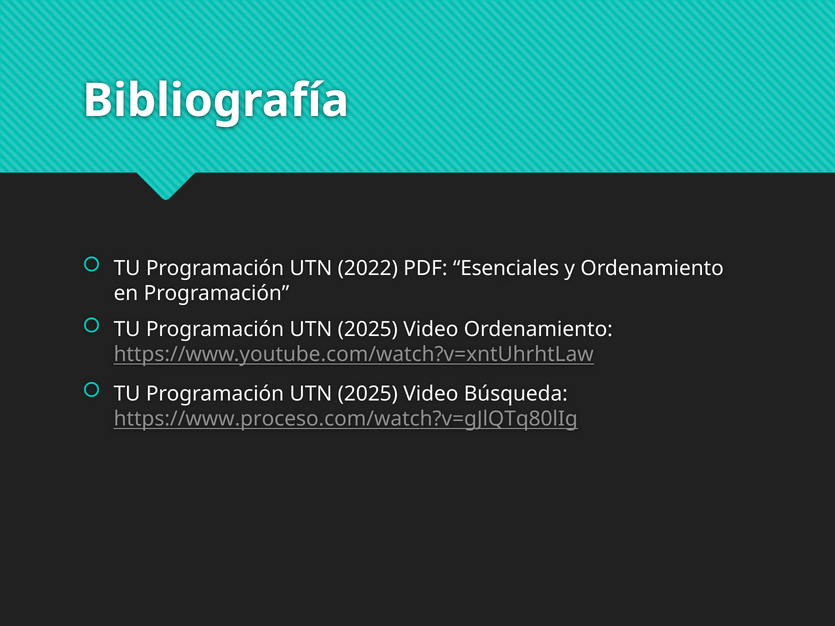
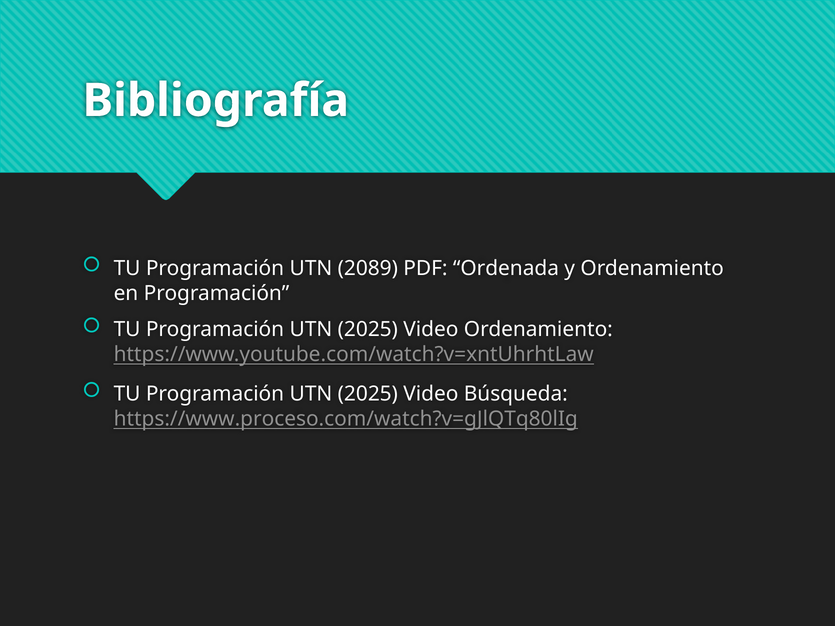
2022: 2022 -> 2089 (368, 268)
Esenciales: Esenciales -> Ordenada (506, 268)
